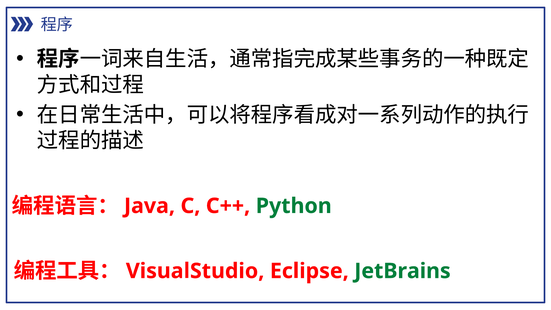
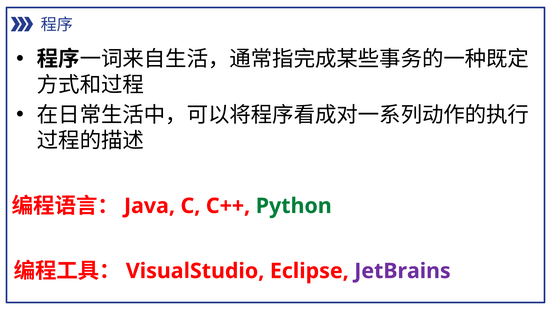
JetBrains colour: green -> purple (402, 271)
